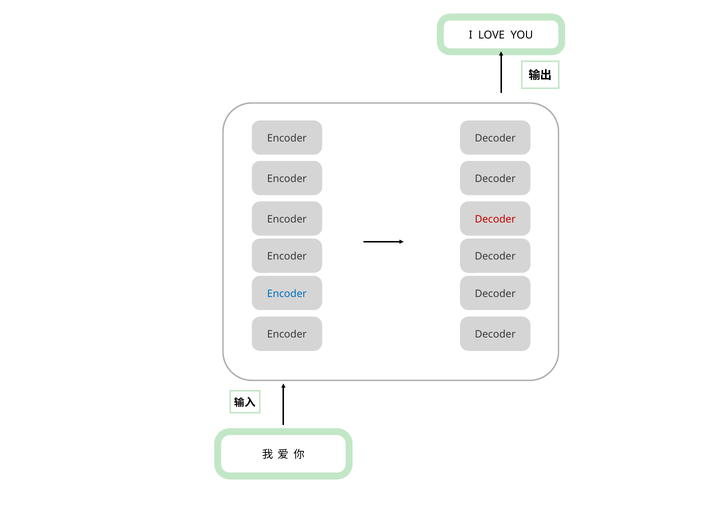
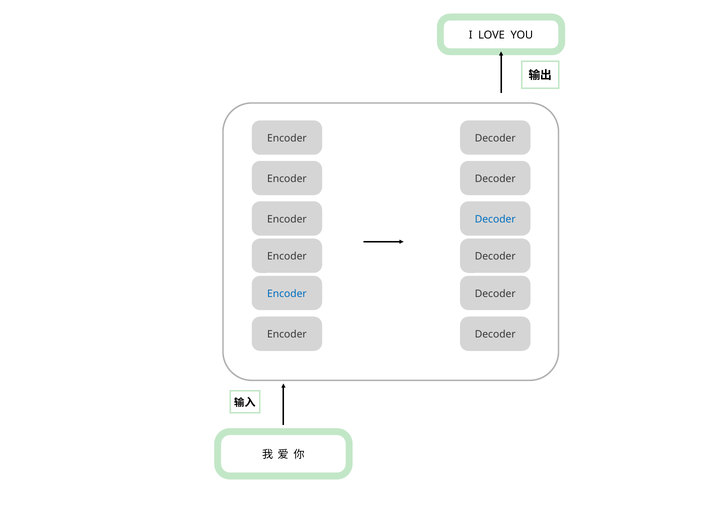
Decoder colour: red -> blue (495, 219)
